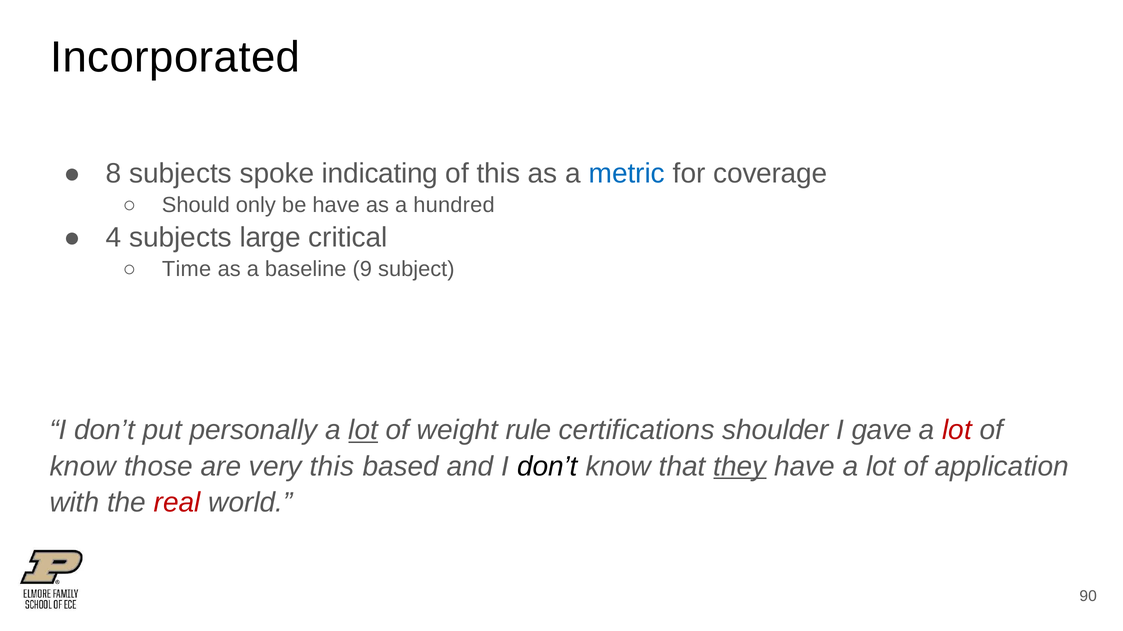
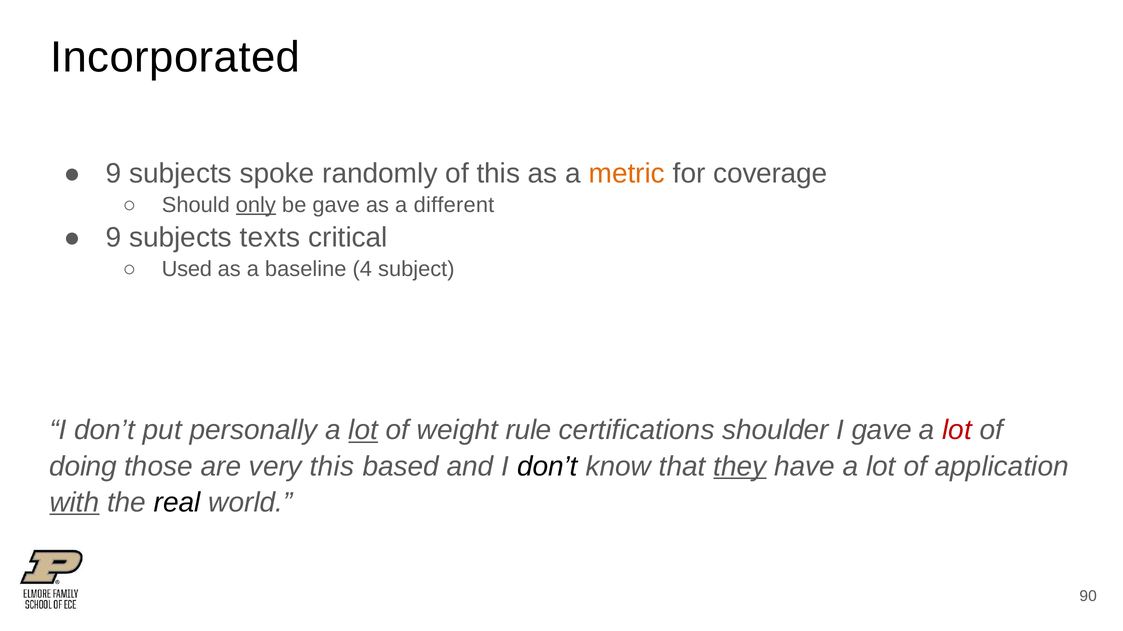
8: 8 -> 9 (113, 174)
indicating: indicating -> randomly (380, 174)
metric colour: blue -> orange (627, 174)
only underline: none -> present (256, 205)
be have: have -> gave (336, 205)
hundred: hundred -> different (454, 205)
4: 4 -> 9 (113, 238)
large: large -> texts (270, 238)
Time: Time -> Used (187, 270)
9: 9 -> 4 (362, 270)
know: know -> doing (83, 467)
with underline: none -> present (74, 503)
real colour: red -> black (177, 503)
